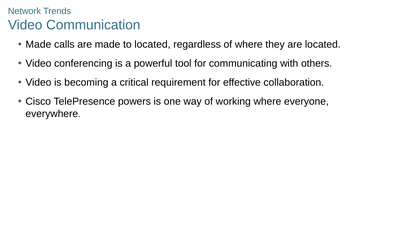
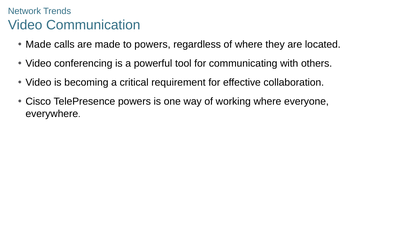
to located: located -> powers (152, 45)
